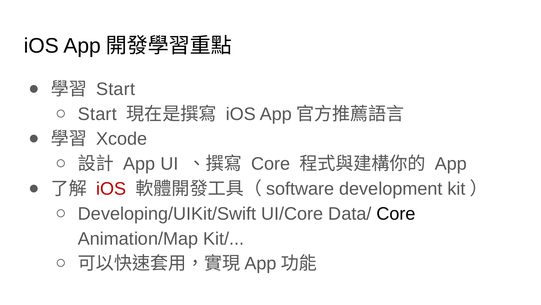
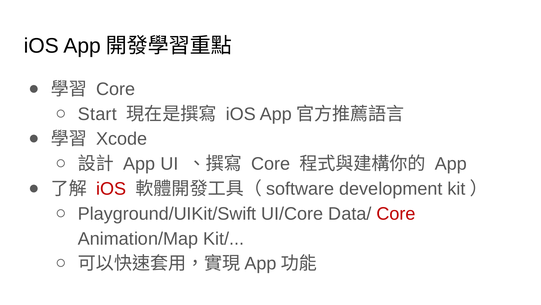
Start: Start -> Core (116, 89)
Developing/UIKit/Swift: Developing/UIKit/Swift -> Playground/UIKit/Swift (167, 213)
Core colour: black -> red (396, 213)
